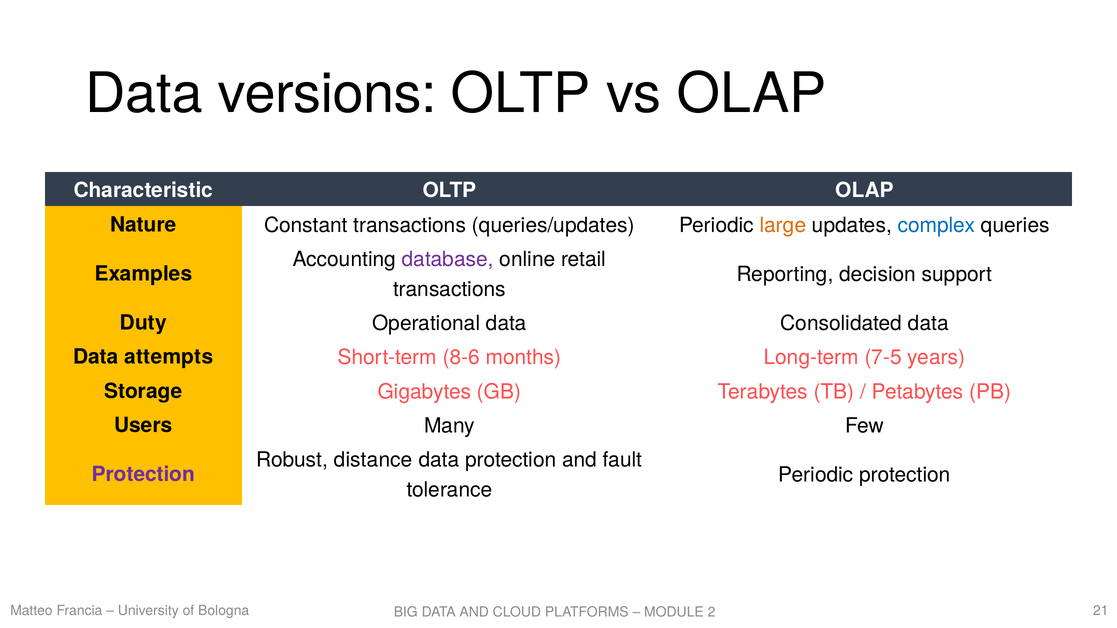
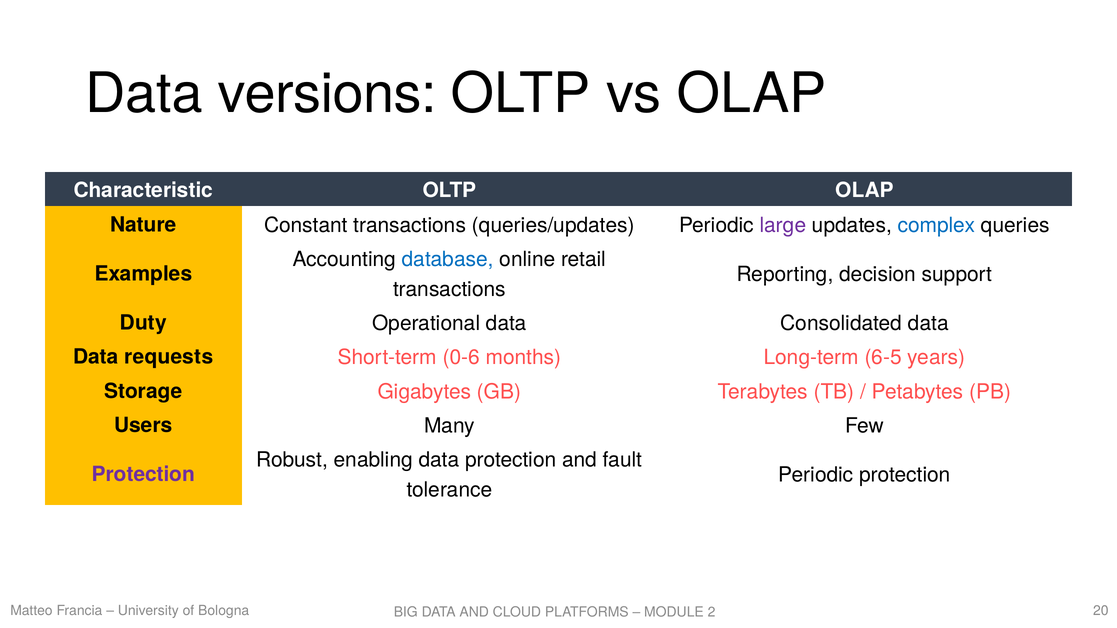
large colour: orange -> purple (783, 225)
database colour: purple -> blue (448, 259)
attempts: attempts -> requests (169, 357)
8-6: 8-6 -> 0-6 (461, 358)
7-5: 7-5 -> 6-5 (883, 358)
distance: distance -> enabling (373, 460)
21: 21 -> 20 (1101, 611)
